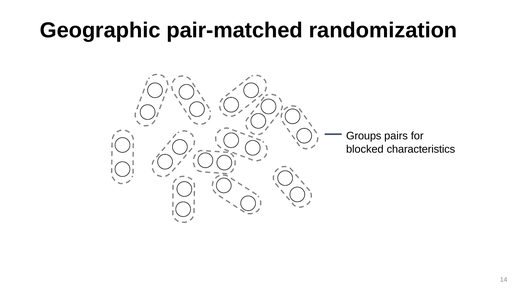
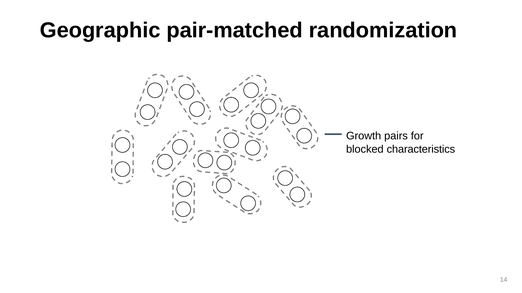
Groups: Groups -> Growth (364, 136)
